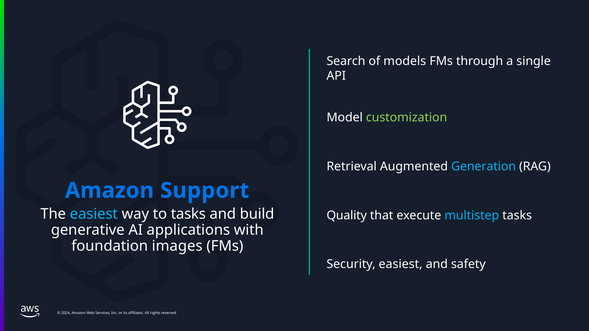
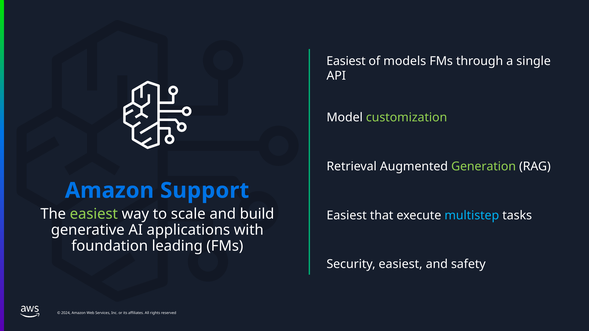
Search: Search -> Easiest (346, 61)
Generation colour: light blue -> light green (484, 167)
easiest colour: light blue -> light green (94, 214)
to tasks: tasks -> scale (188, 214)
Quality: Quality -> Easiest (347, 216)
images: images -> leading (177, 246)
